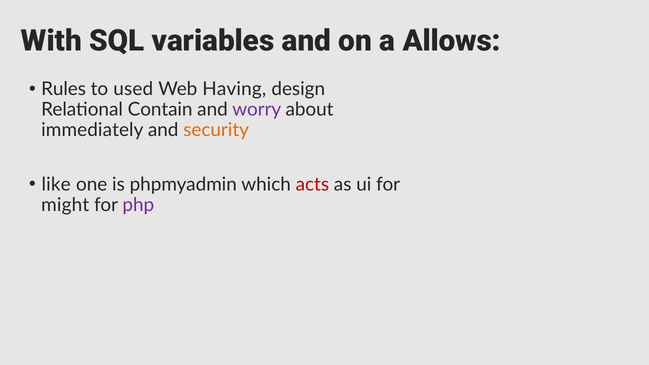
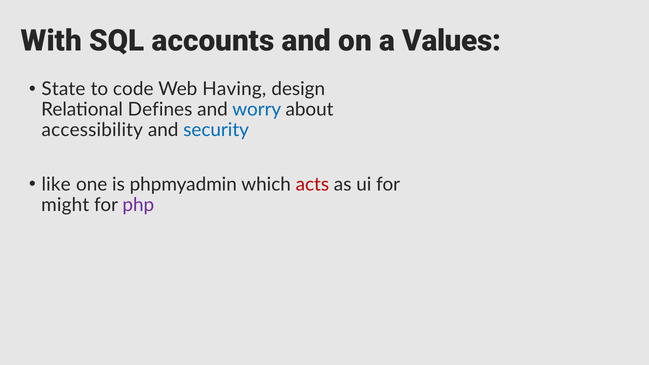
variables: variables -> accounts (213, 41)
Allows: Allows -> Values (452, 41)
Rules: Rules -> State (63, 89)
used: used -> code (133, 89)
Contain: Contain -> Defines (160, 110)
worry colour: purple -> blue (257, 110)
immediately: immediately -> accessibility (92, 130)
security colour: orange -> blue (216, 130)
